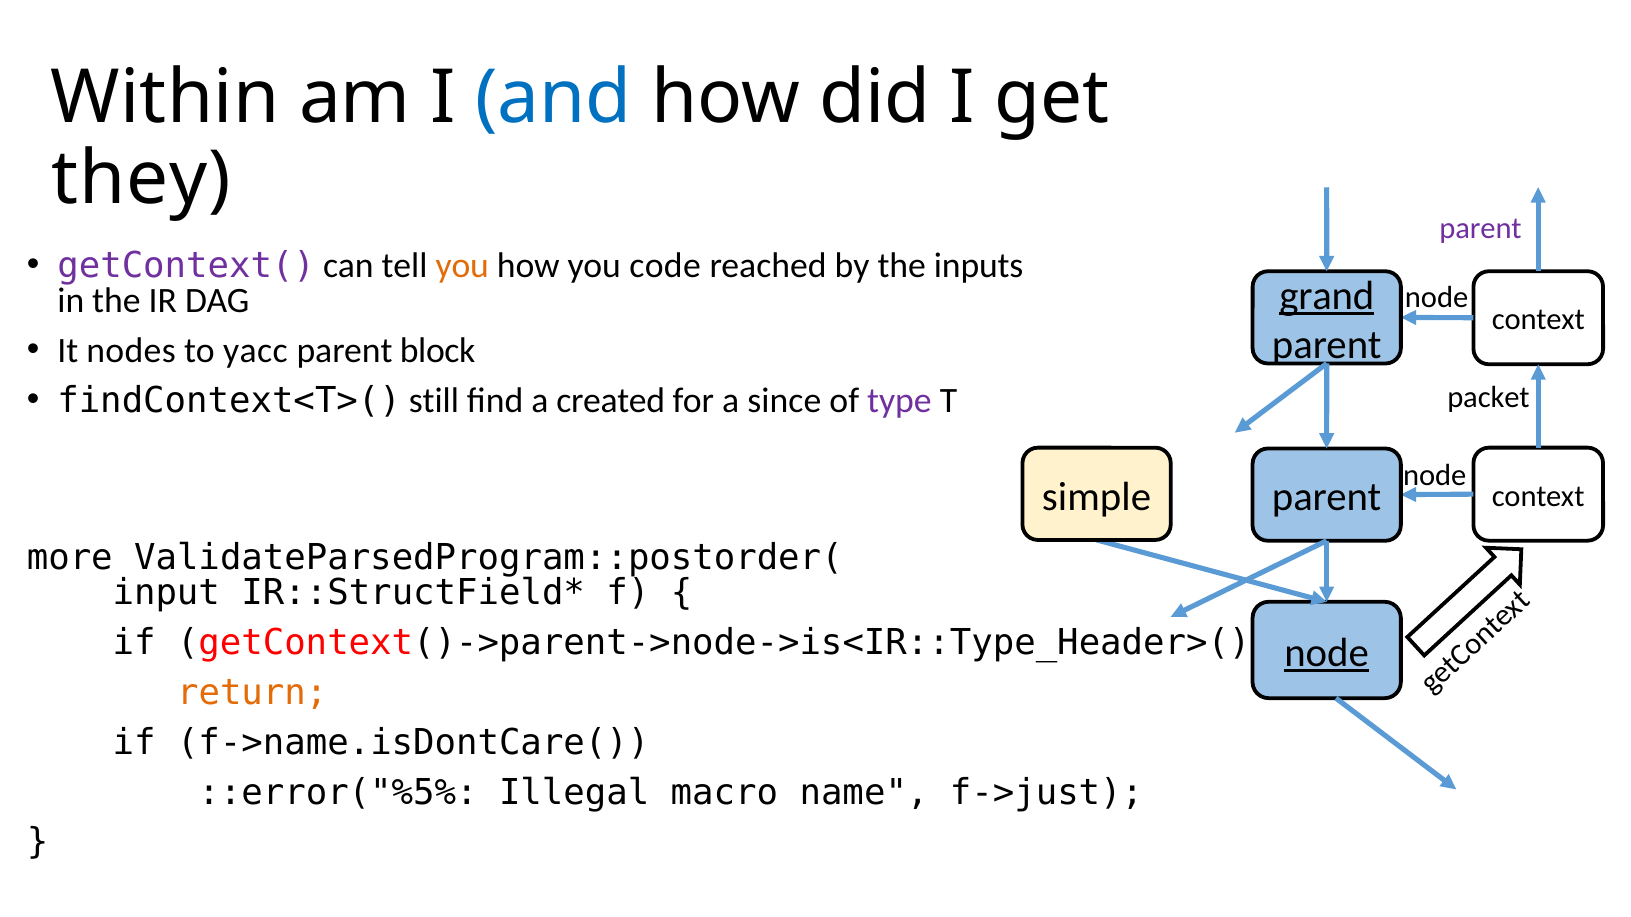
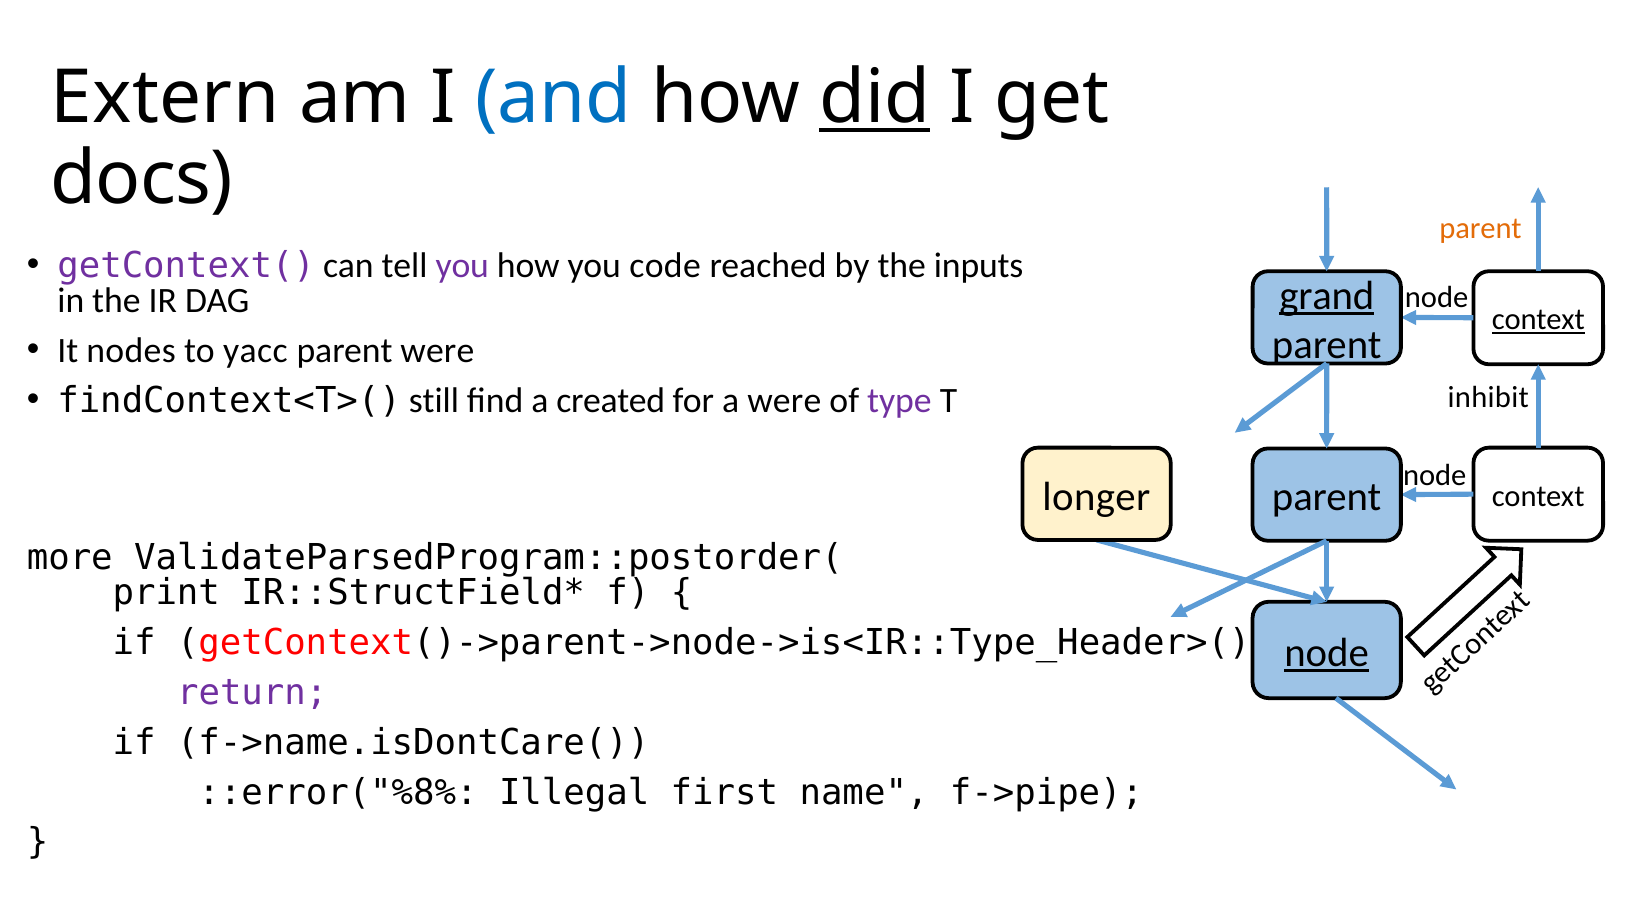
Within: Within -> Extern (165, 98)
did underline: none -> present (875, 98)
they: they -> docs (142, 179)
parent colour: purple -> orange (1481, 228)
you colour: orange -> purple (462, 266)
context underline: none -> present (1538, 320)
parent block: block -> were (437, 351)
a since: since -> were (784, 401)
packet: packet -> inhibit (1488, 398)
simple: simple -> longer (1096, 497)
input: input -> print (166, 593)
return colour: orange -> purple (252, 693)
::error("%5%: ::error("%5% -> ::error("%8% (338, 793)
macro: macro -> first (724, 793)
f->just: f->just -> f->pipe (1047, 793)
